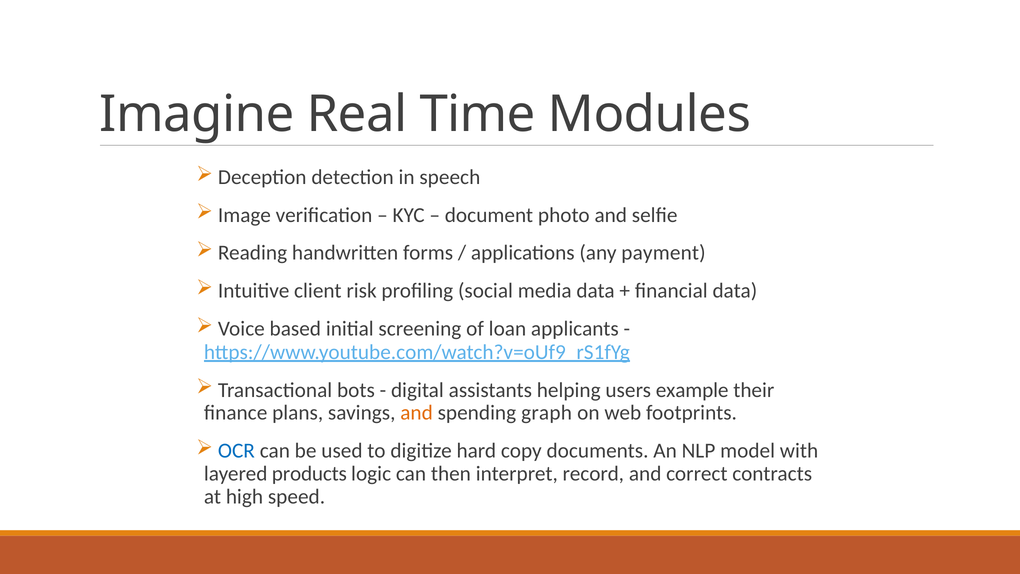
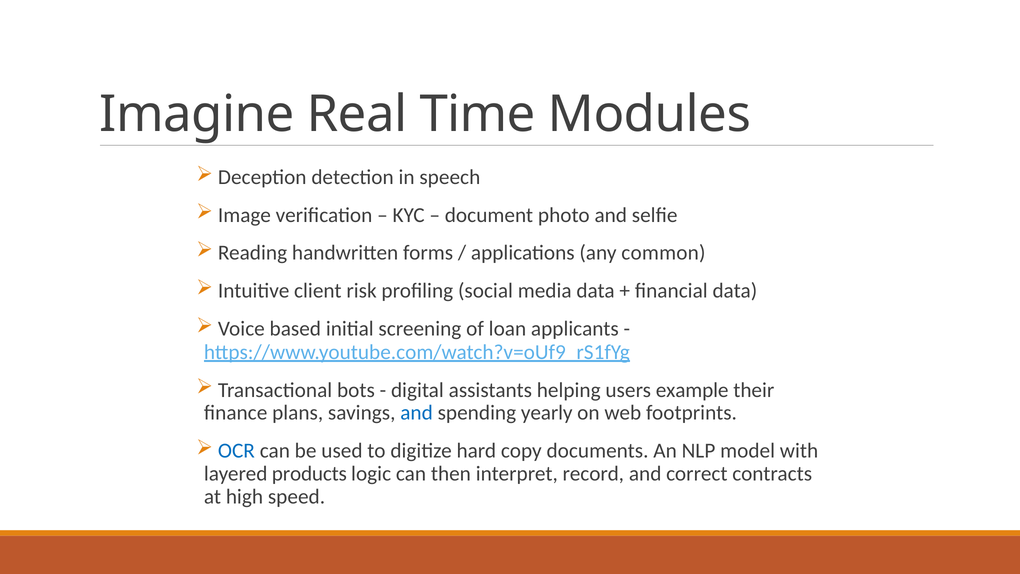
payment: payment -> common (663, 253)
and colour: orange -> blue (417, 413)
graph: graph -> yearly (547, 413)
